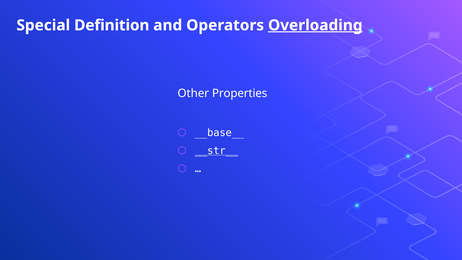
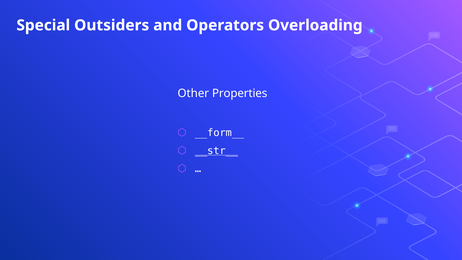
Definition: Definition -> Outsiders (112, 25)
Overloading underline: present -> none (315, 25)
__base__: __base__ -> __form__ (220, 133)
